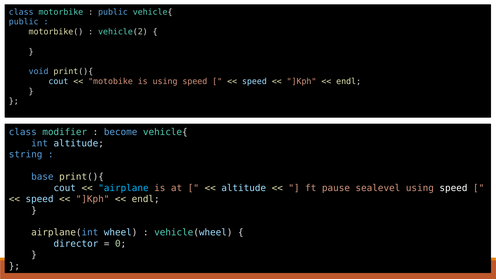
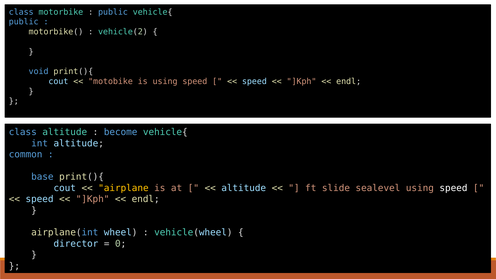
class modifier: modifier -> altitude (65, 132)
string: string -> common (26, 154)
airplane colour: light blue -> yellow (123, 188)
pause: pause -> slide (336, 188)
